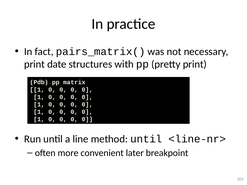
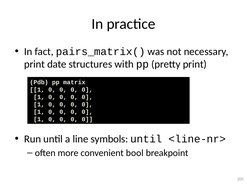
method: method -> symbols (109, 139)
later: later -> bool (135, 153)
